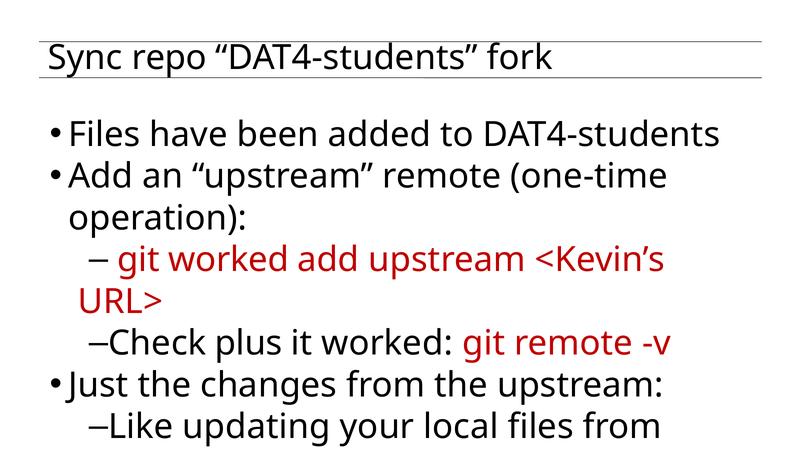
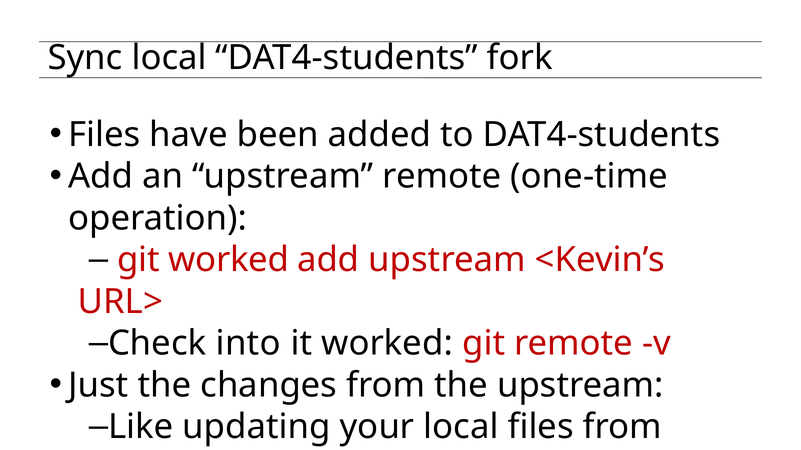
Sync repo: repo -> local (169, 58)
plus: plus -> into (248, 343)
